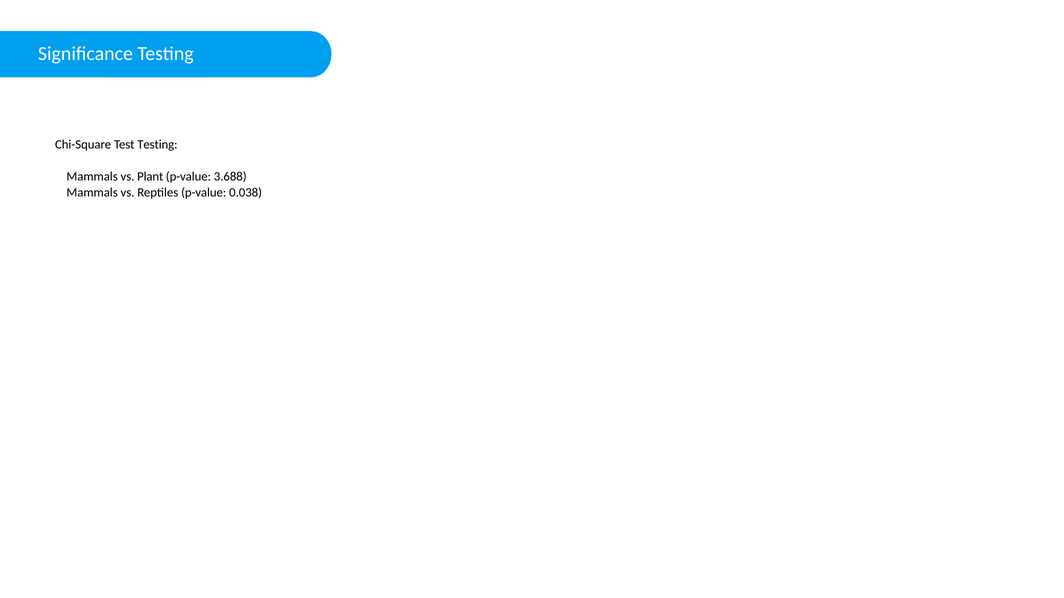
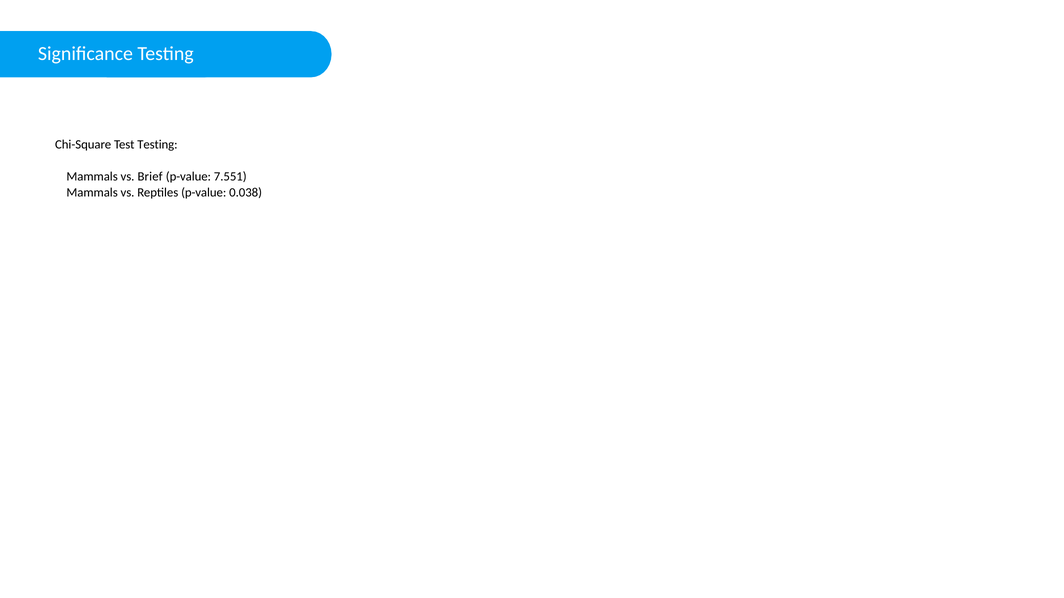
Plant: Plant -> Brief (150, 177)
3.688: 3.688 -> 7.551 (230, 177)
